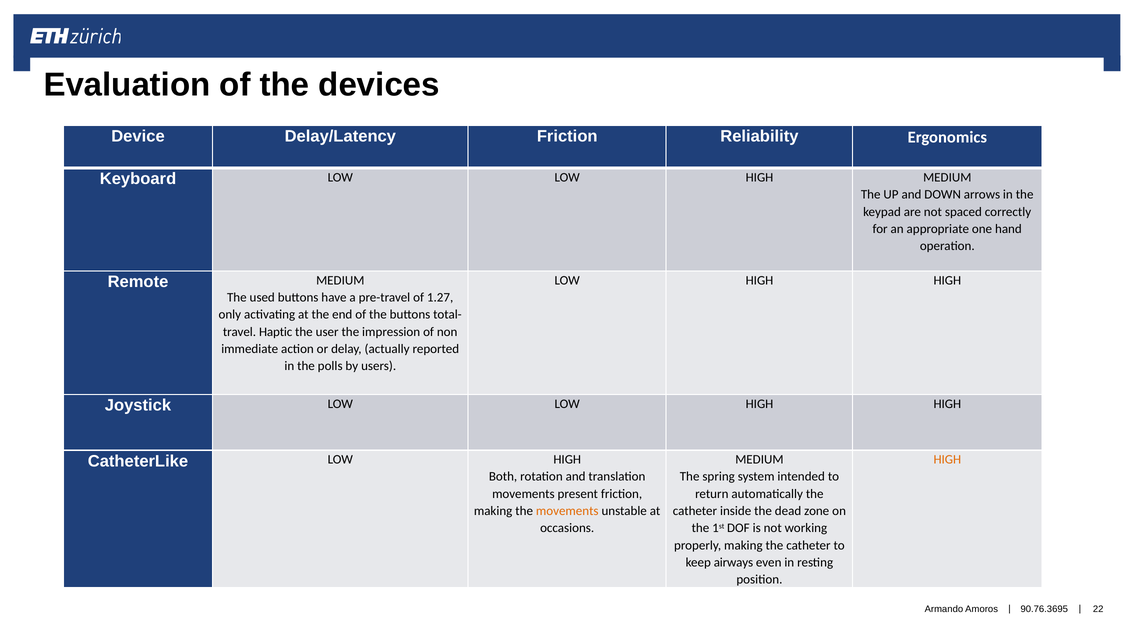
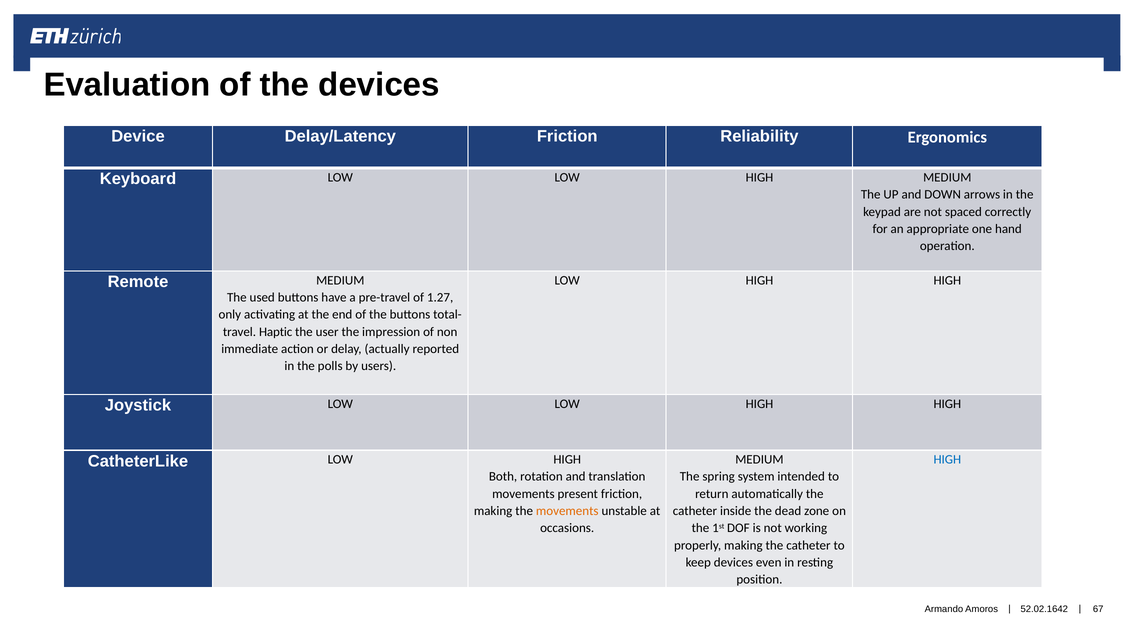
HIGH colour: orange -> blue (947, 460)
keep airways: airways -> devices (733, 563)
22: 22 -> 67 (1098, 609)
90.76.3695: 90.76.3695 -> 52.02.1642 (1044, 609)
